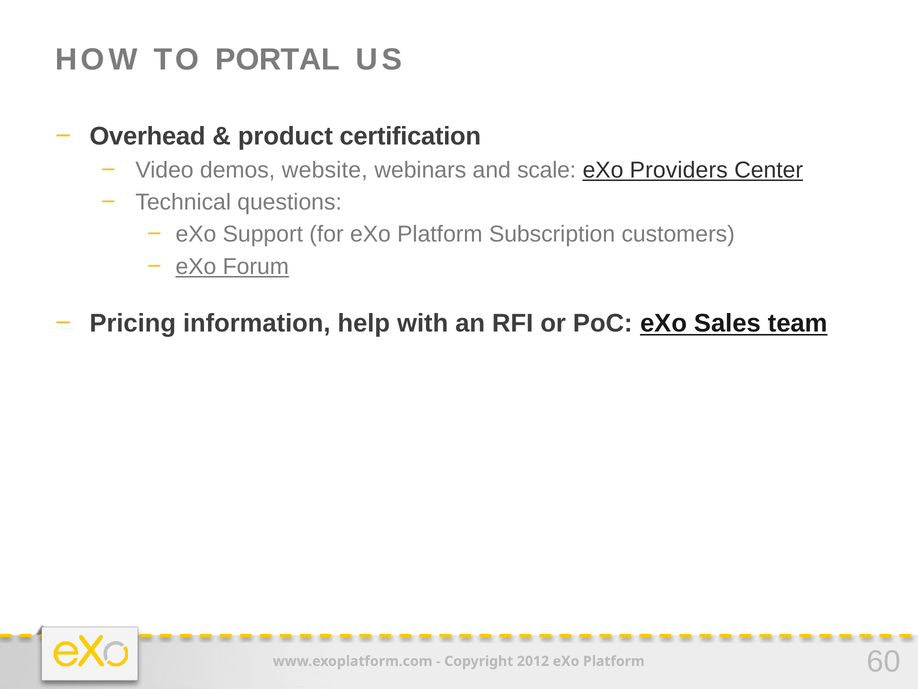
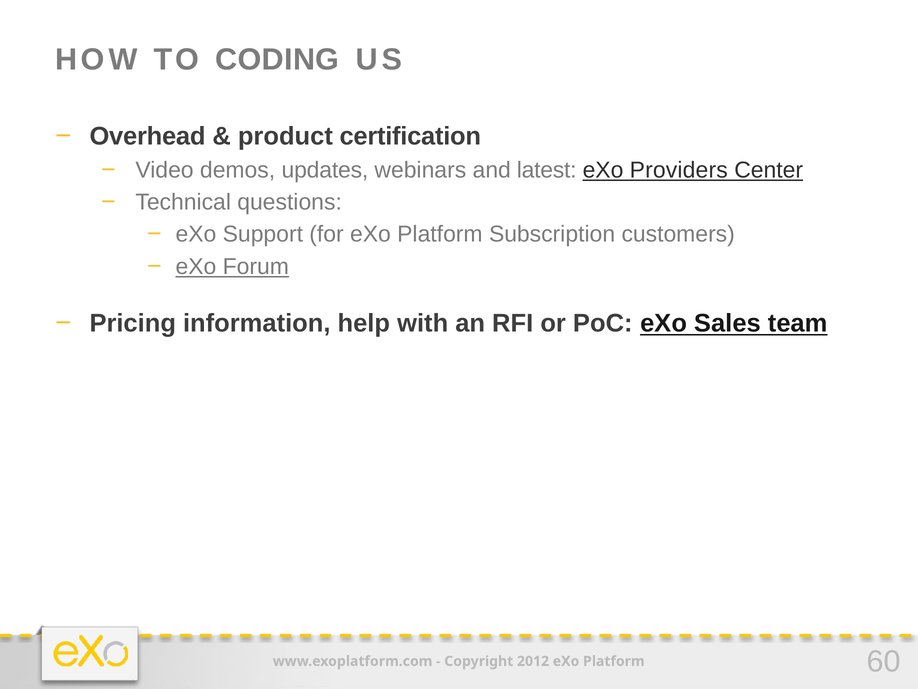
PORTAL: PORTAL -> CODING (277, 60)
website: website -> updates (325, 170)
scale: scale -> latest (547, 170)
